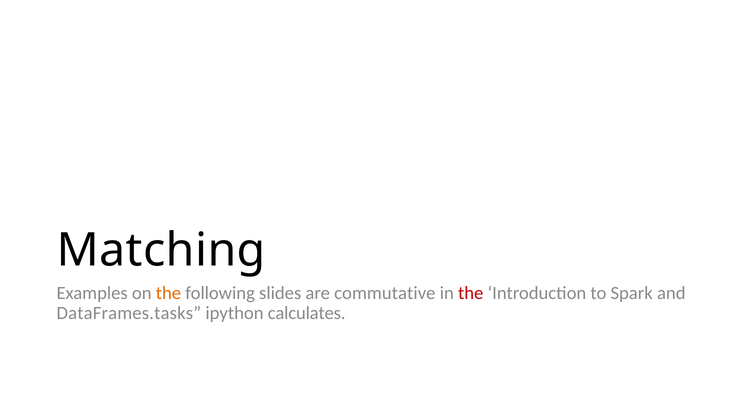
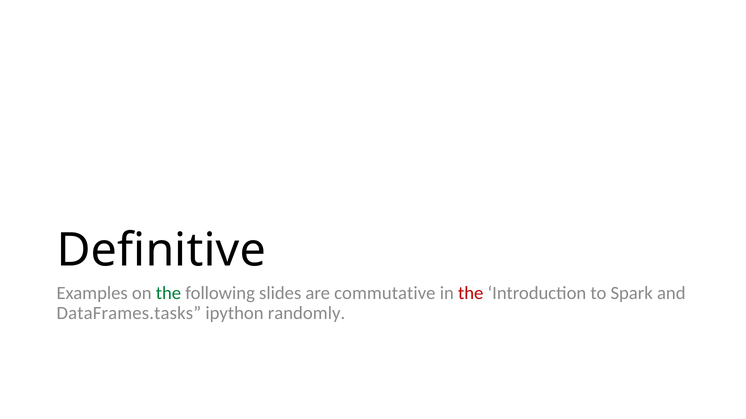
Matching: Matching -> Definitive (161, 251)
the colour: orange -> green (168, 294)
calculates: calculates -> randomly (307, 314)
